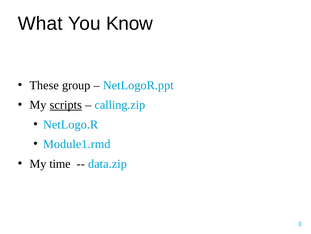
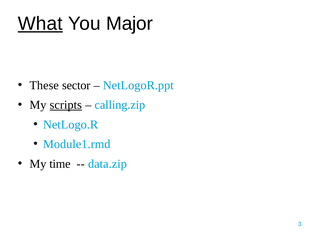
What underline: none -> present (40, 24)
Know: Know -> Major (129, 24)
group: group -> sector (76, 85)
